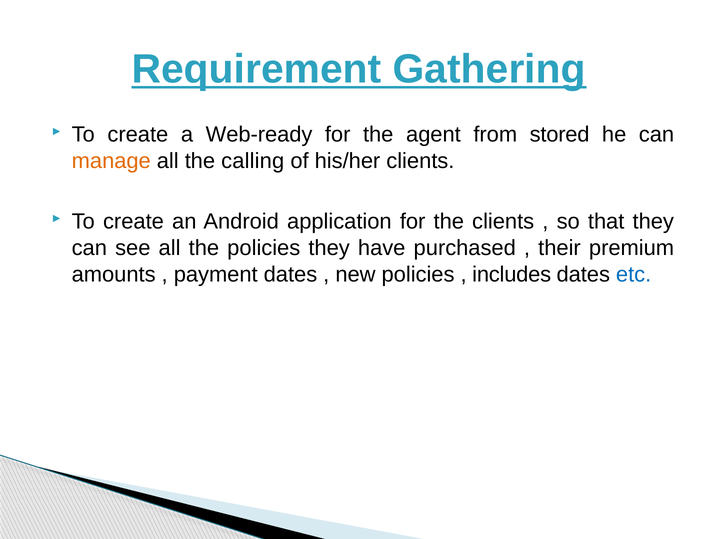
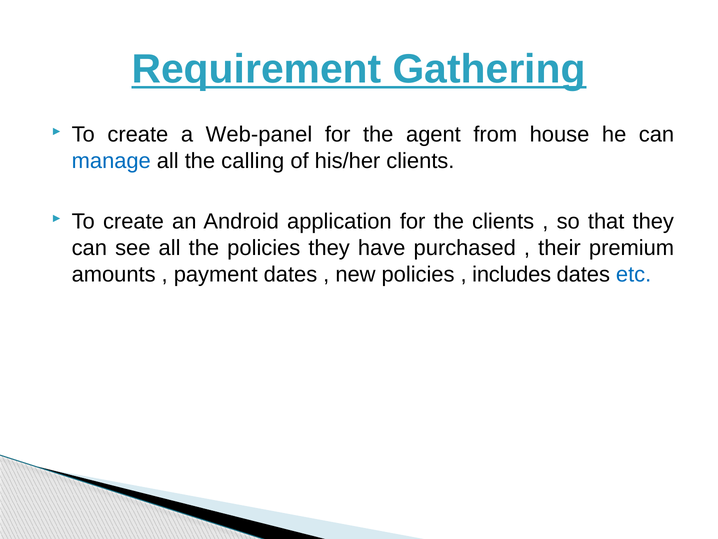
Web-ready: Web-ready -> Web-panel (259, 135)
stored: stored -> house (560, 135)
manage colour: orange -> blue (111, 161)
